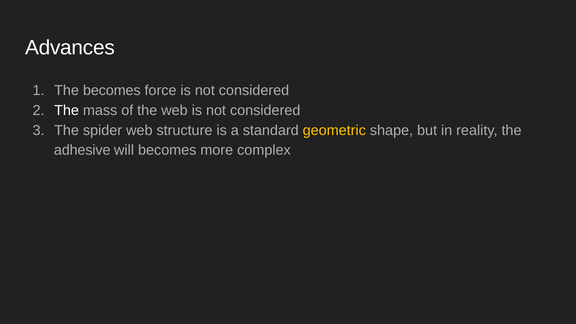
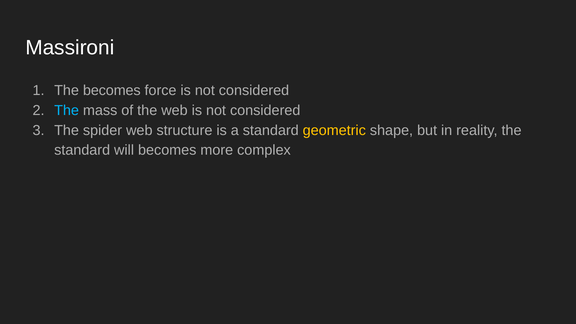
Advances: Advances -> Massironi (70, 48)
The colour: white -> light blue (67, 110)
adhesive: adhesive -> standard (82, 150)
